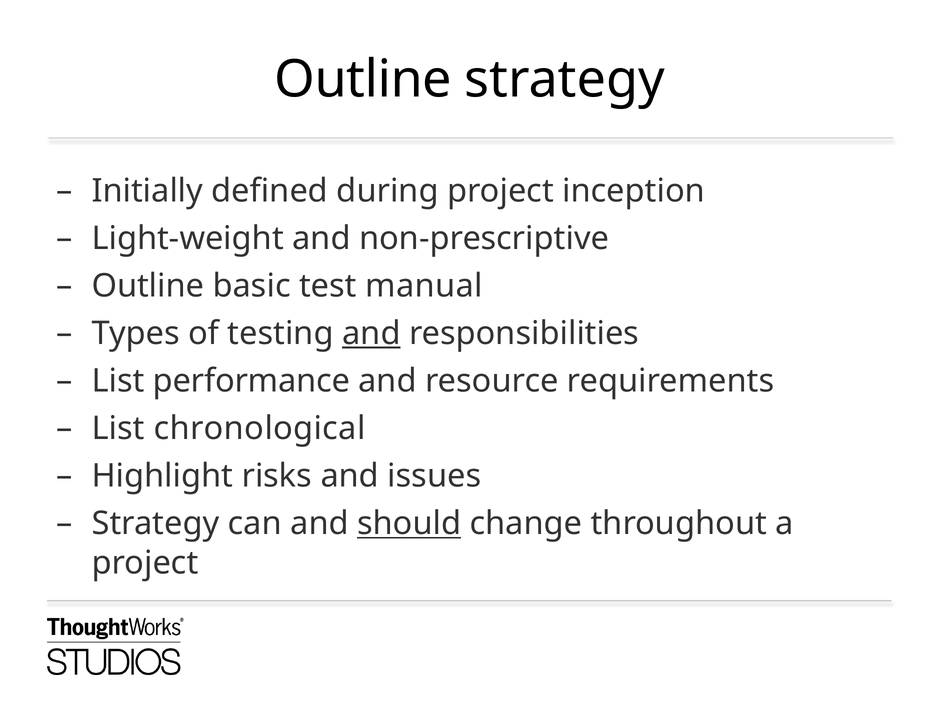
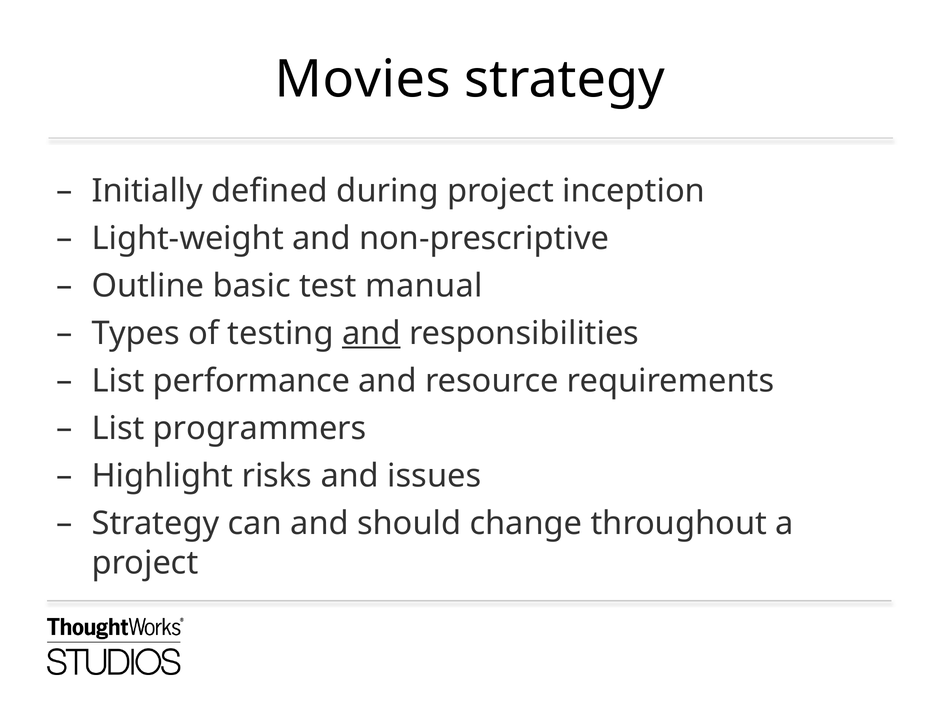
Outline: Outline -> Movies (363, 79)
chronological: chronological -> programmers (260, 429)
should underline: present -> none (409, 524)
